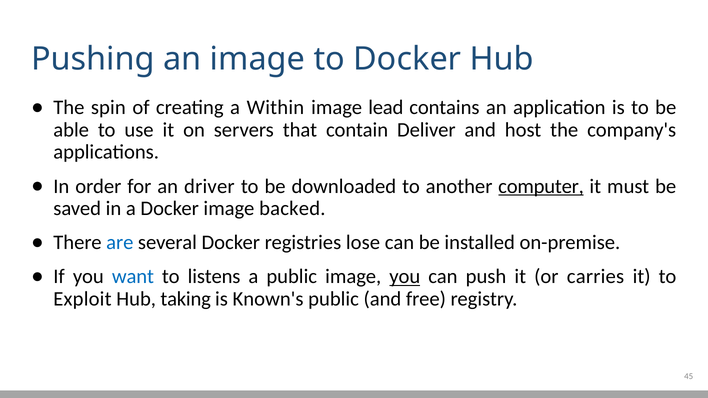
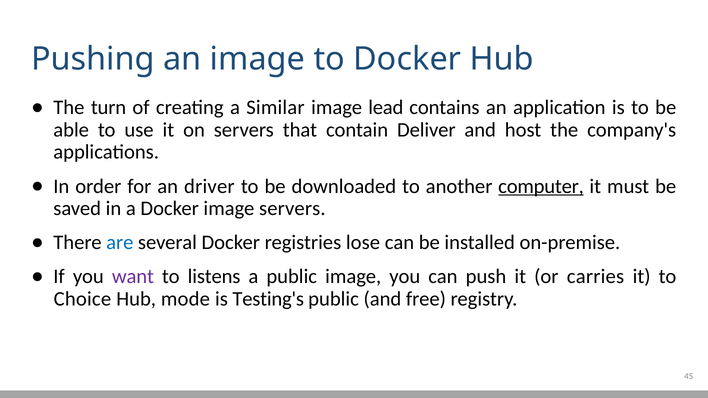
spin: spin -> turn (109, 108)
Within: Within -> Similar (275, 108)
image backed: backed -> servers (292, 209)
want colour: blue -> purple (133, 277)
you underline: present -> none (405, 277)
Exploit: Exploit -> Choice (82, 299)
taking: taking -> mode (185, 299)
Known's: Known's -> Testing's (268, 299)
